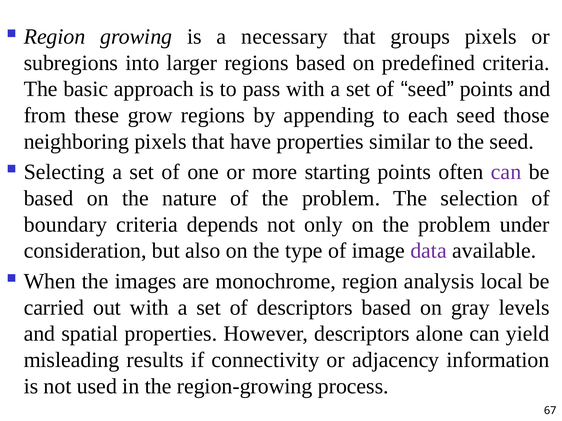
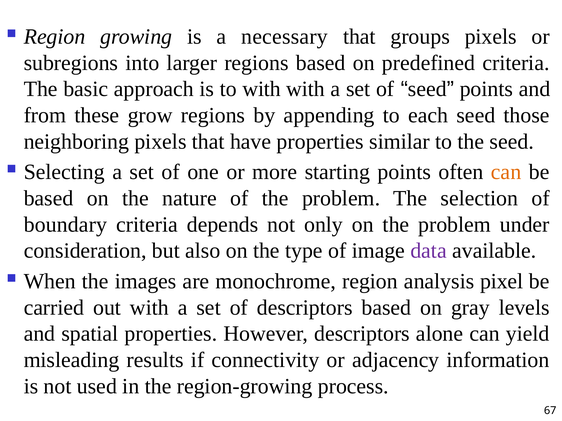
to pass: pass -> with (262, 89)
can colour: purple -> orange (506, 172)
local: local -> pixel (502, 282)
